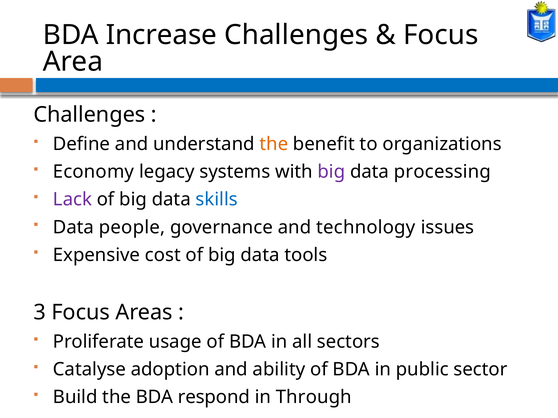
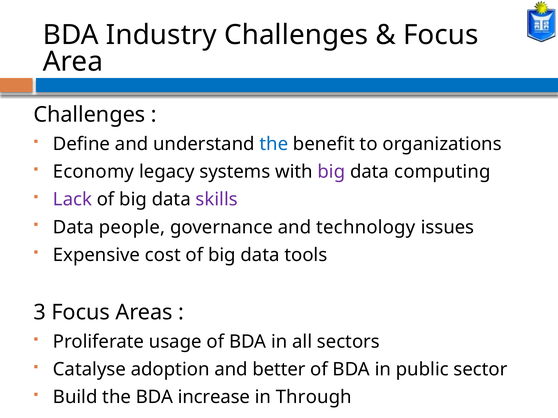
Increase: Increase -> Industry (161, 35)
the colour: orange -> blue (274, 144)
processing: processing -> computing (442, 172)
skills colour: blue -> purple (217, 200)
ability: ability -> better (279, 370)
respond: respond -> increase (214, 398)
